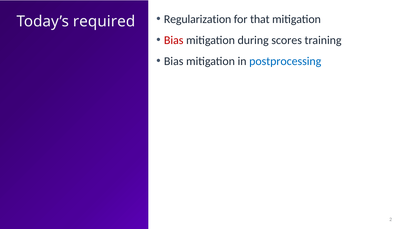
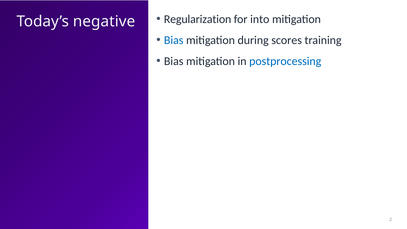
required: required -> negative (104, 21)
that: that -> into (260, 19)
Bias colour: red -> blue (174, 40)
